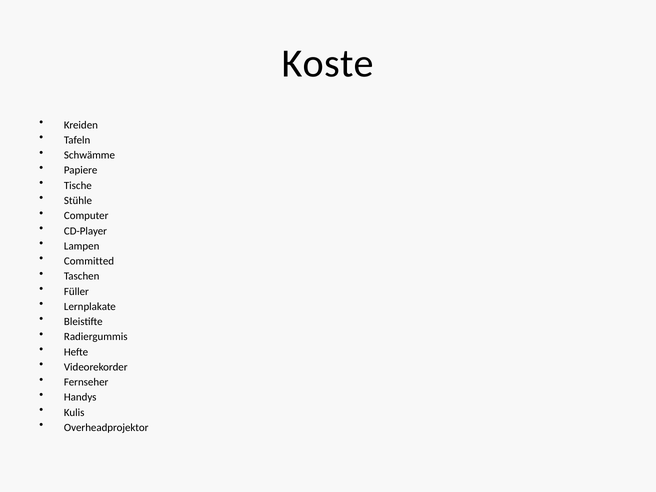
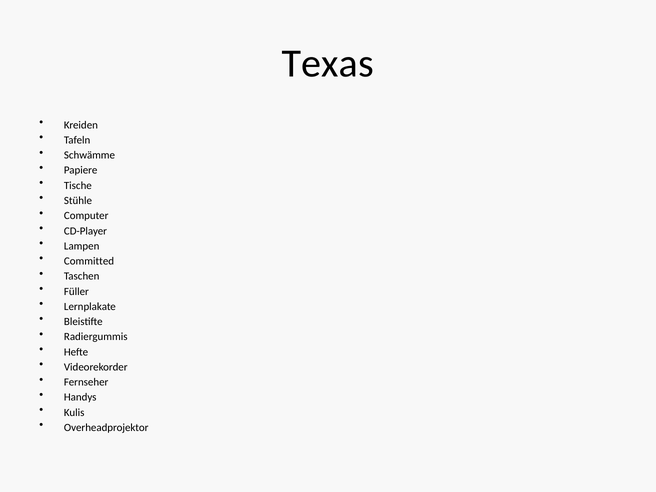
Koste: Koste -> Texas (328, 63)
